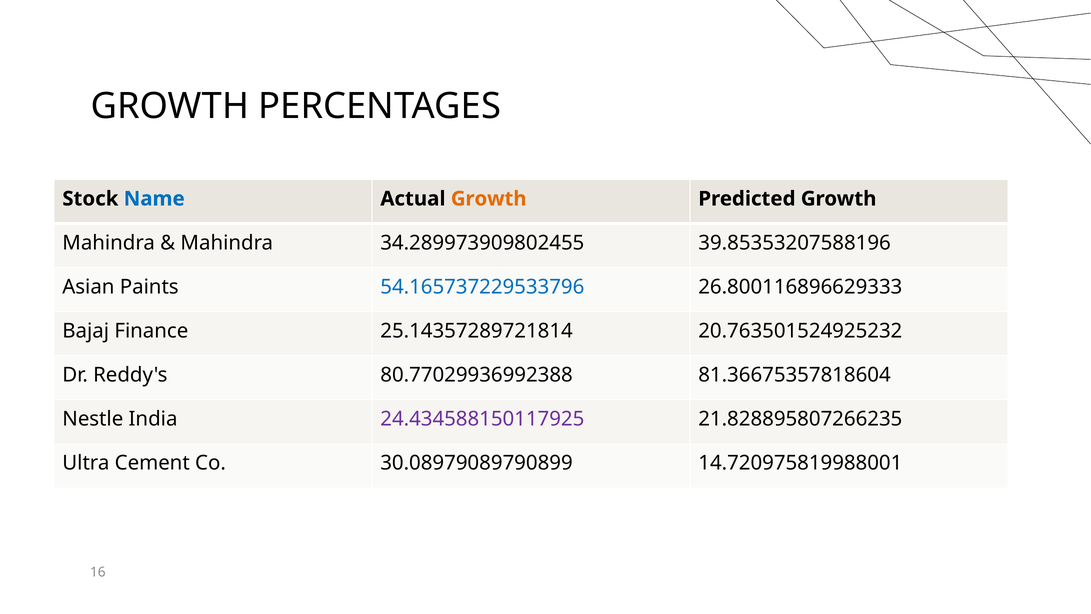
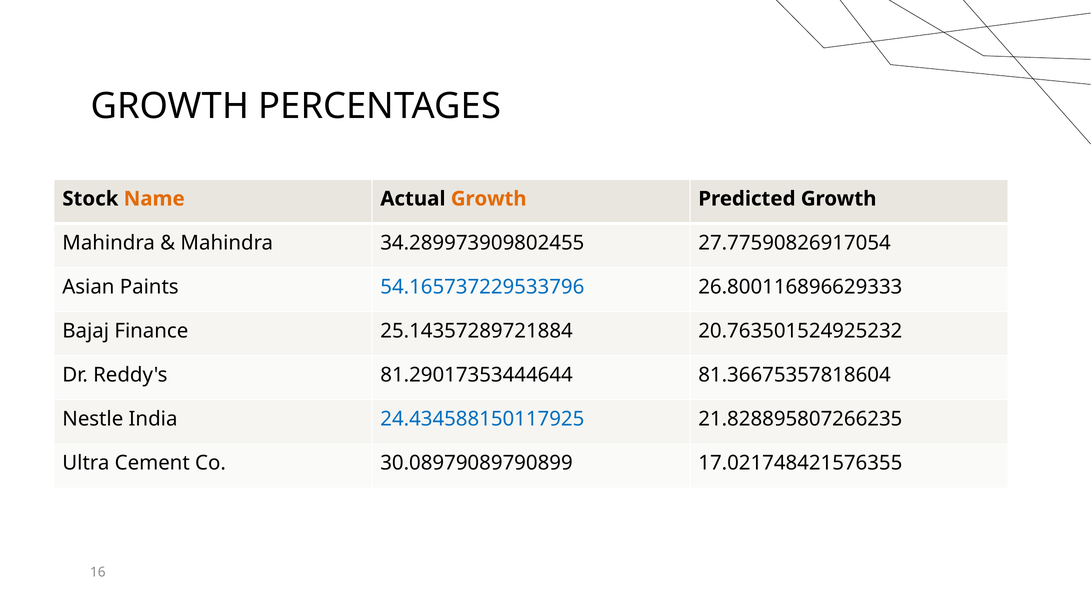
Name colour: blue -> orange (154, 199)
39.85353207588196: 39.85353207588196 -> 27.77590826917054 (795, 243)
25.14357289721814: 25.14357289721814 -> 25.14357289721884 (477, 331)
80.77029936992388: 80.77029936992388 -> 81.29017353444644 (477, 375)
24.434588150117925 colour: purple -> blue (482, 419)
14.720975819988001: 14.720975819988001 -> 17.021748421576355 (800, 463)
